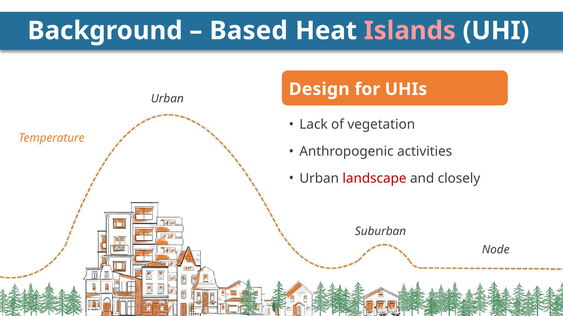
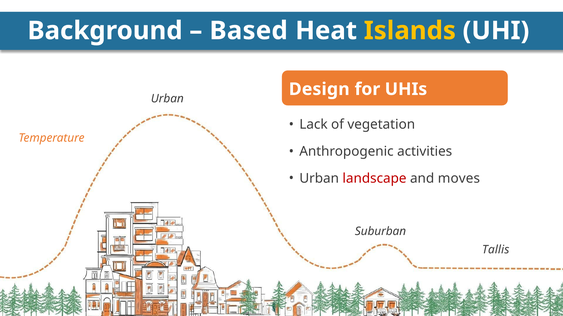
Islands colour: pink -> yellow (410, 31)
closely: closely -> moves (459, 179)
Node: Node -> Tallis (496, 250)
